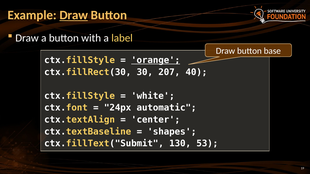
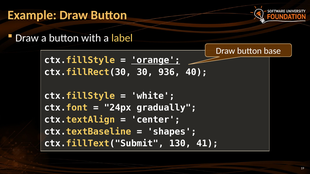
Draw underline: present -> none (74, 15)
207: 207 -> 936 (169, 72)
automatic: automatic -> gradually (167, 108)
53: 53 -> 41 (207, 144)
